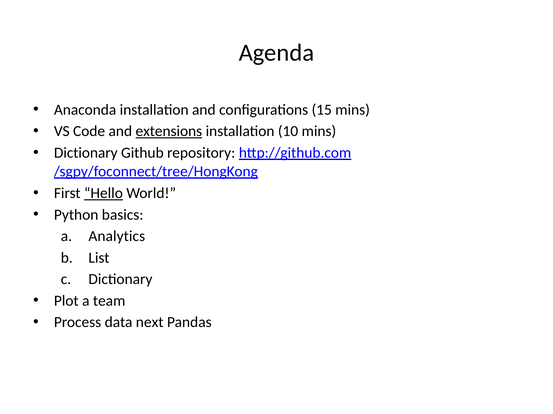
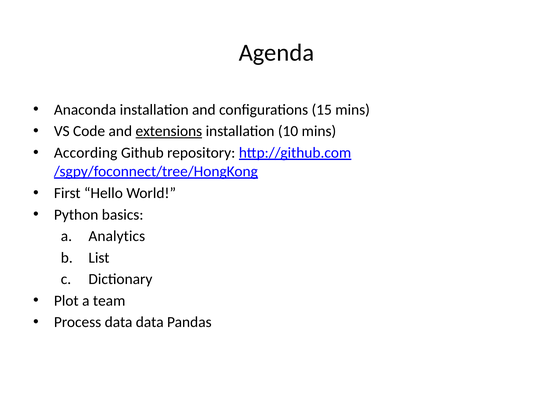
Dictionary: Dictionary -> According (86, 153)
Hello underline: present -> none (103, 194)
data next: next -> data (150, 323)
